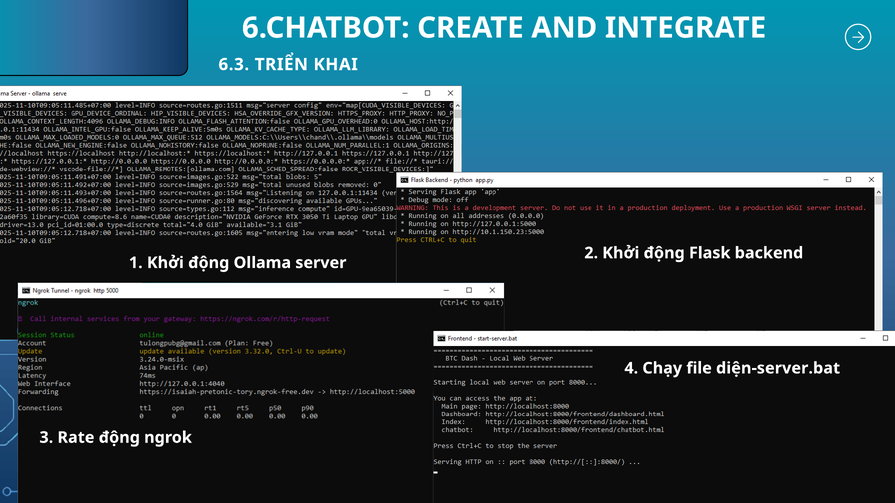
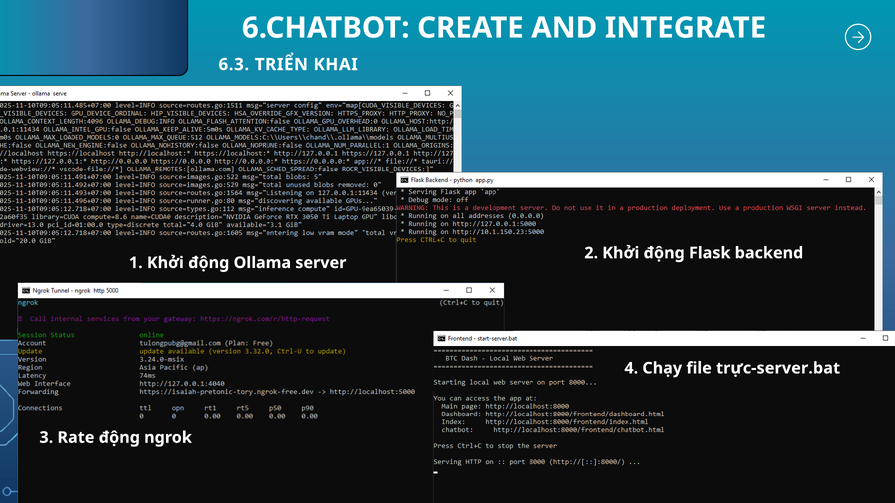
diện-server.bat: diện-server.bat -> trực-server.bat (778, 368)
